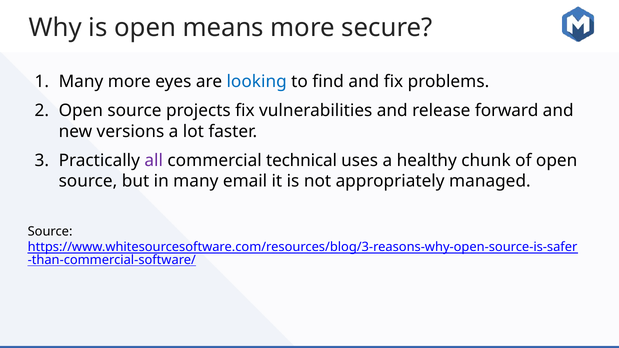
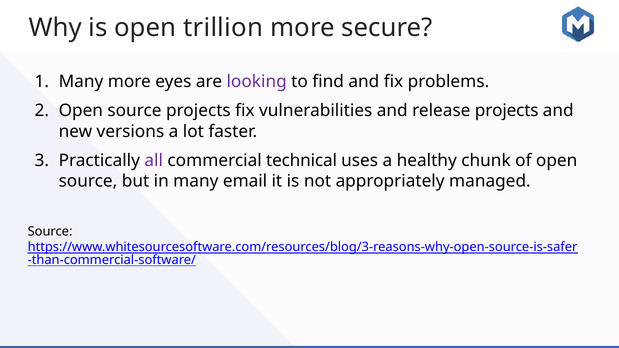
means: means -> trillion (223, 28)
looking colour: blue -> purple (257, 82)
release forward: forward -> projects (507, 111)
